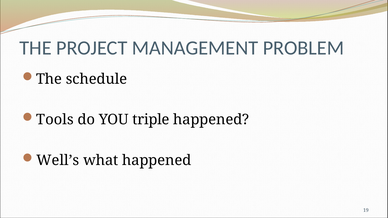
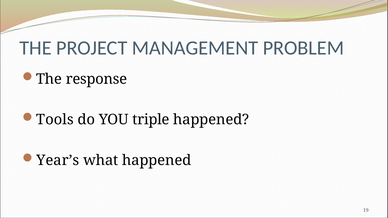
schedule: schedule -> response (97, 79)
Well’s: Well’s -> Year’s (58, 161)
